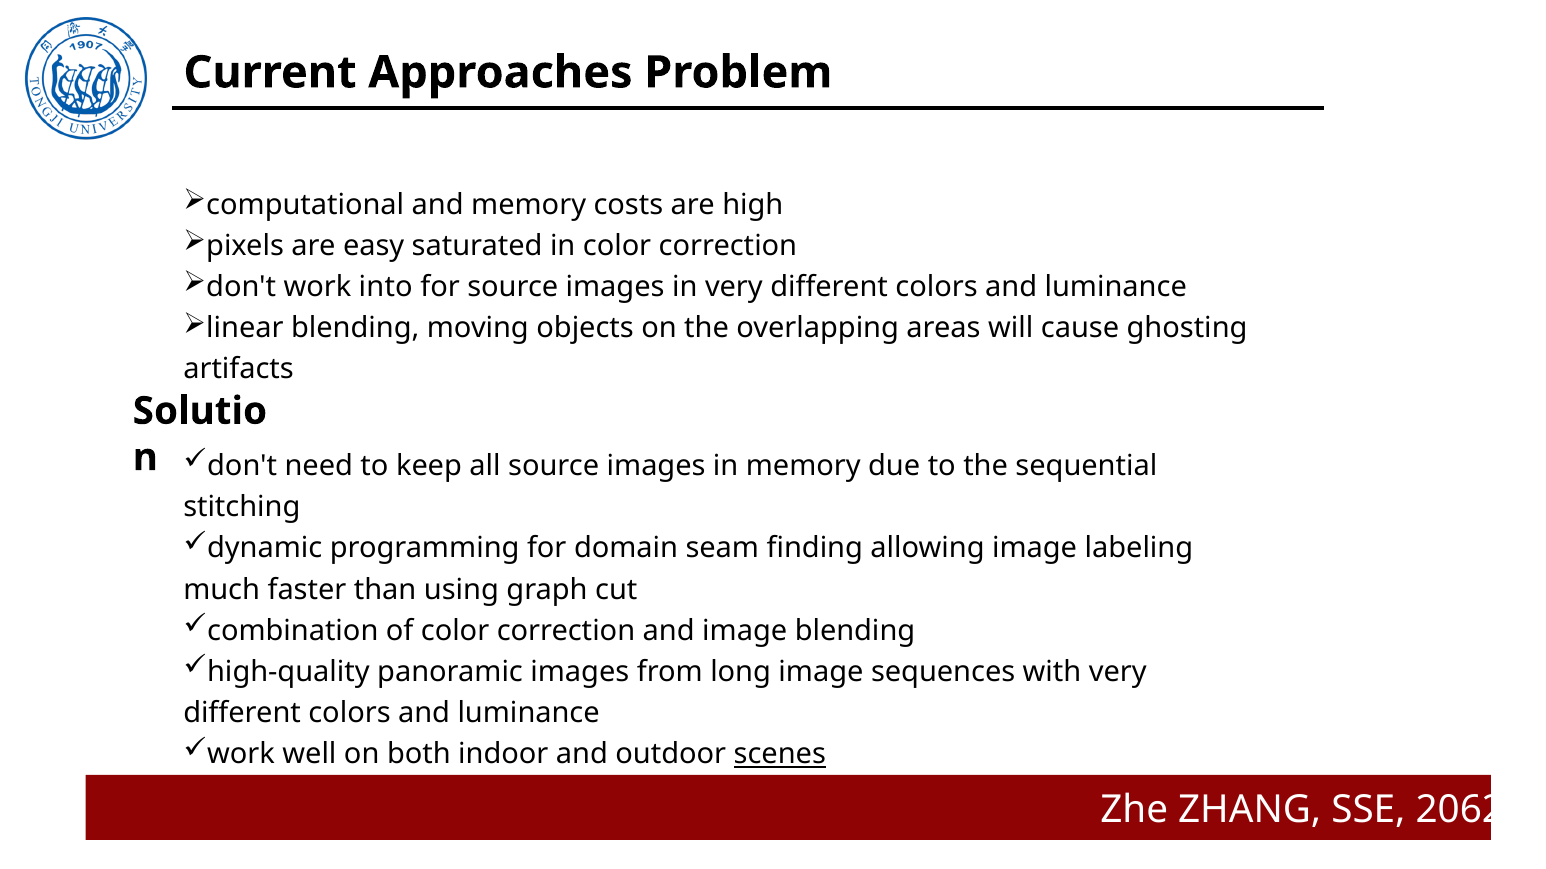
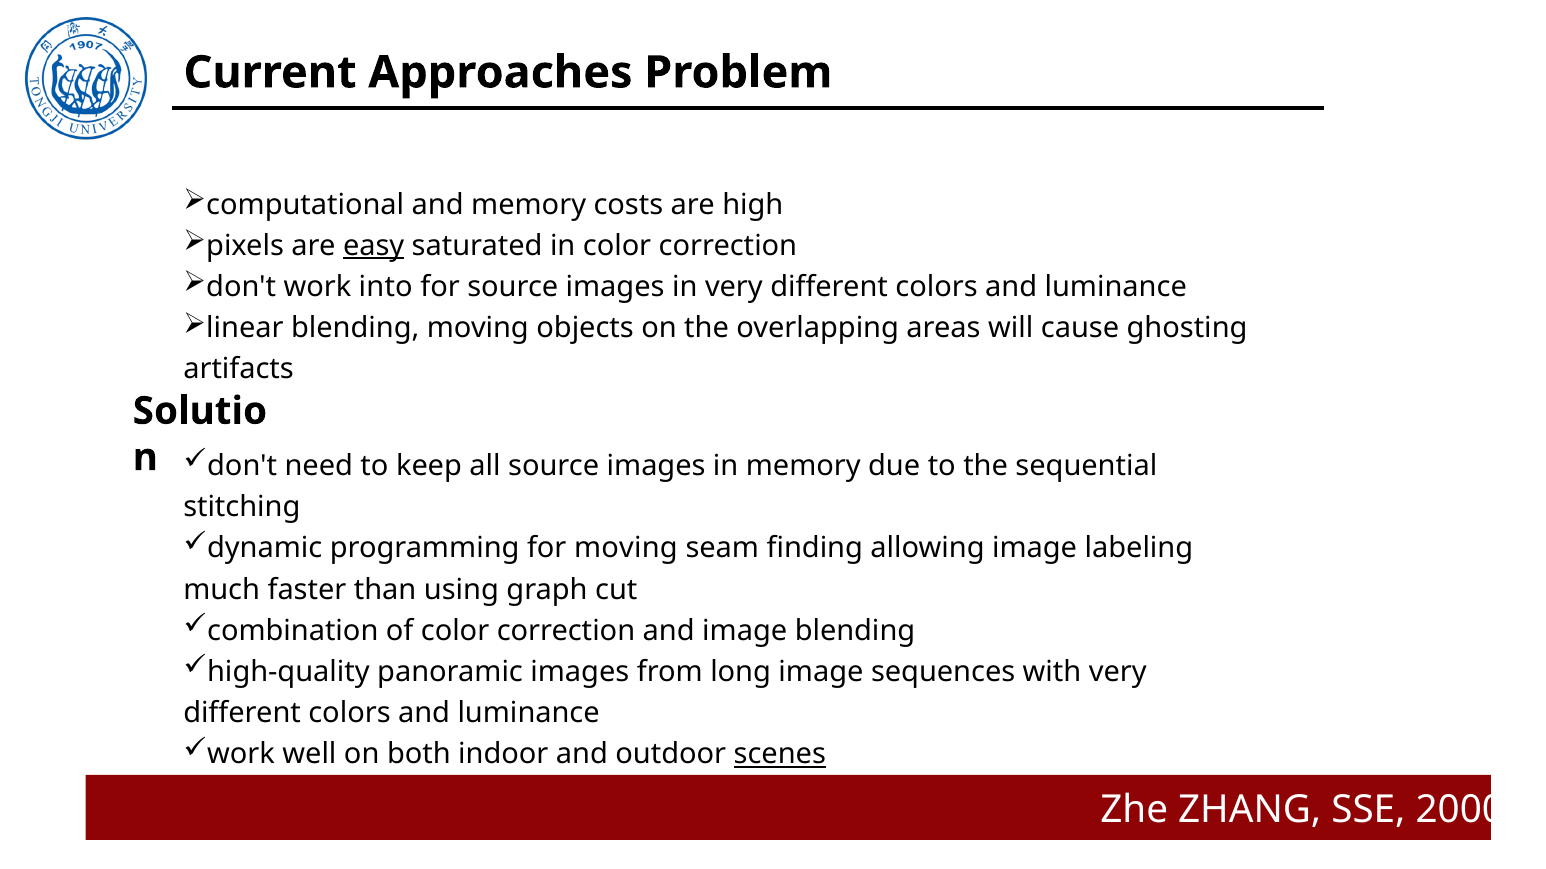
easy underline: none -> present (374, 246)
for domain: domain -> moving (626, 549)
2062: 2062 -> 2000 (1460, 810)
